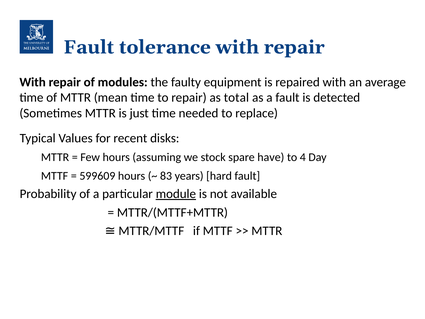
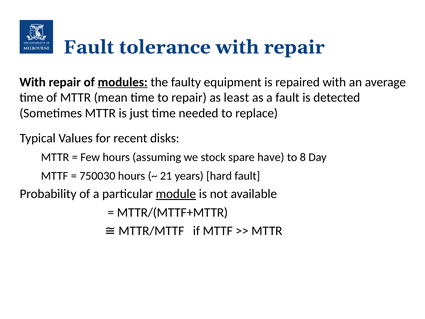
modules underline: none -> present (123, 82)
total: total -> least (236, 98)
4: 4 -> 8 (303, 157)
599609: 599609 -> 750030 (97, 176)
83: 83 -> 21 (166, 176)
